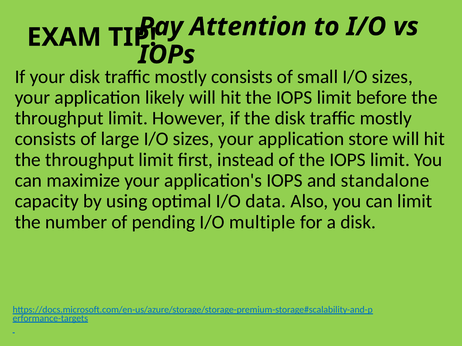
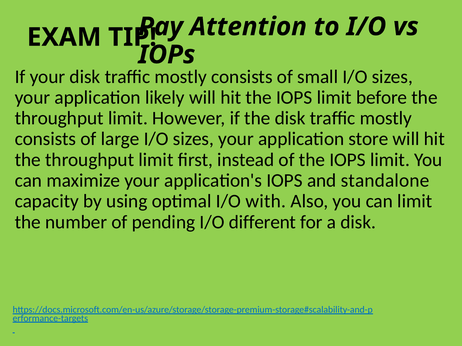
data: data -> with (266, 202)
multiple: multiple -> different (262, 222)
